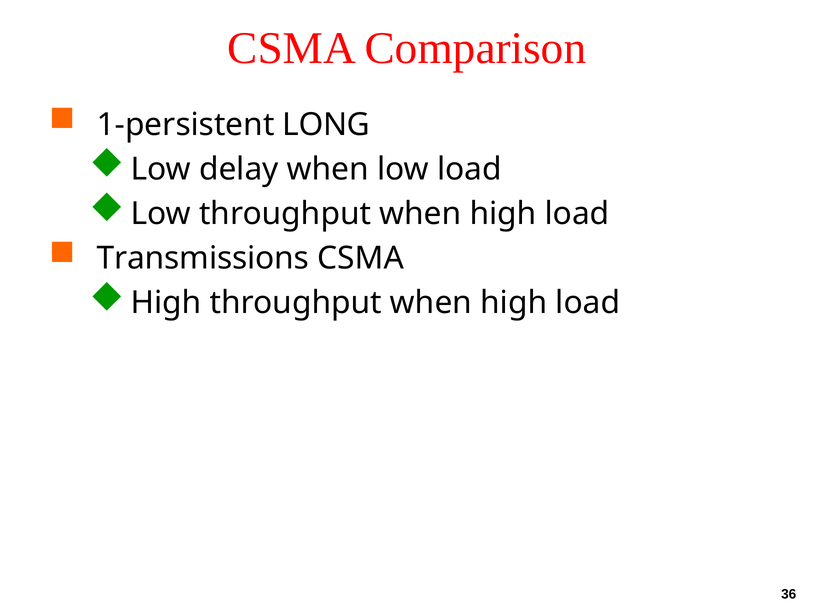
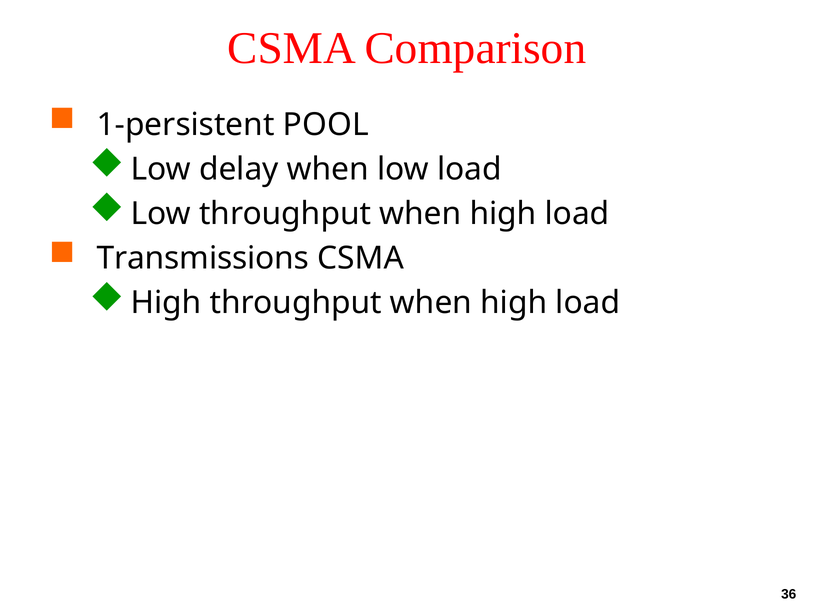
LONG: LONG -> POOL (326, 125)
